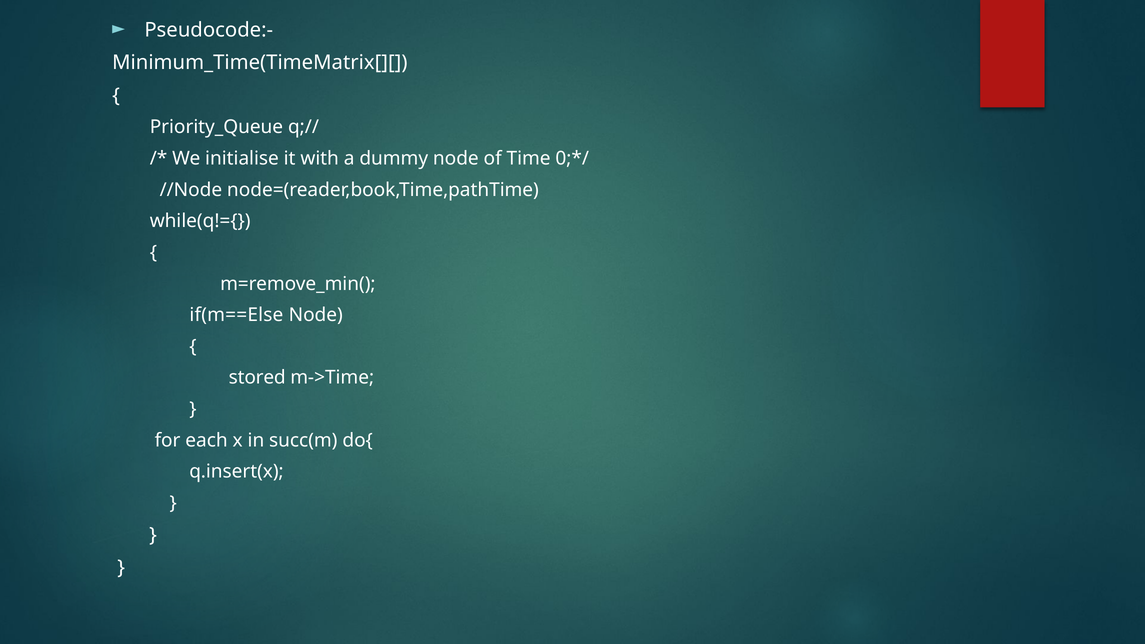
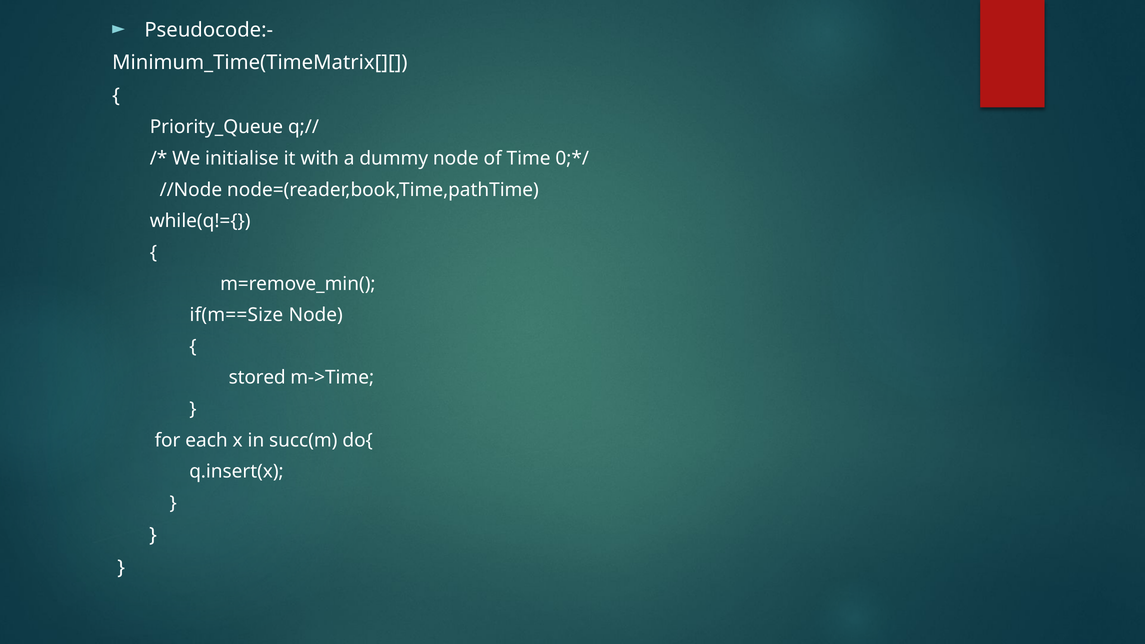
if(m==Else: if(m==Else -> if(m==Size (236, 315)
